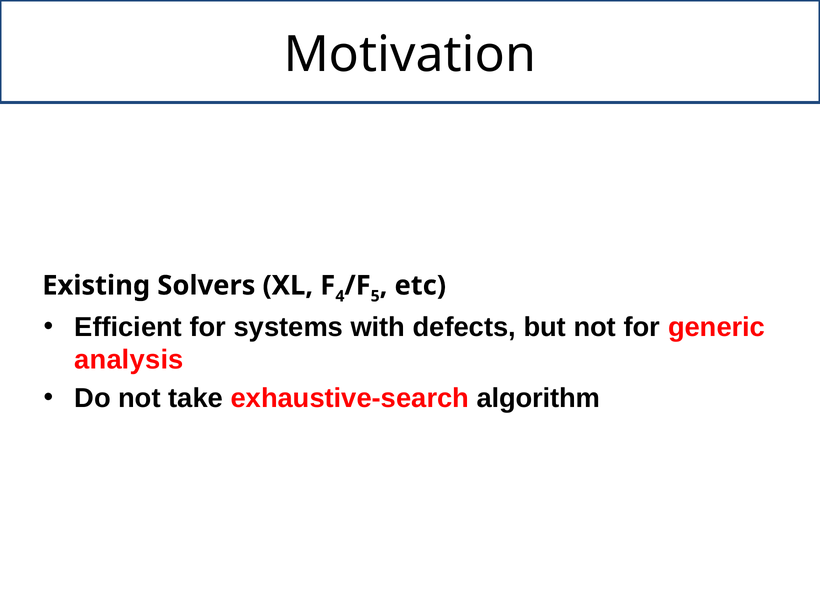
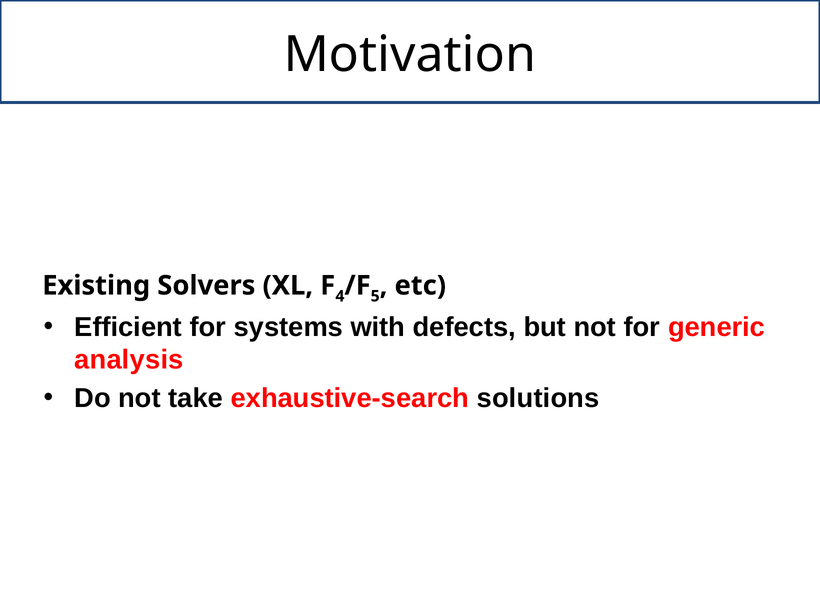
algorithm: algorithm -> solutions (538, 398)
